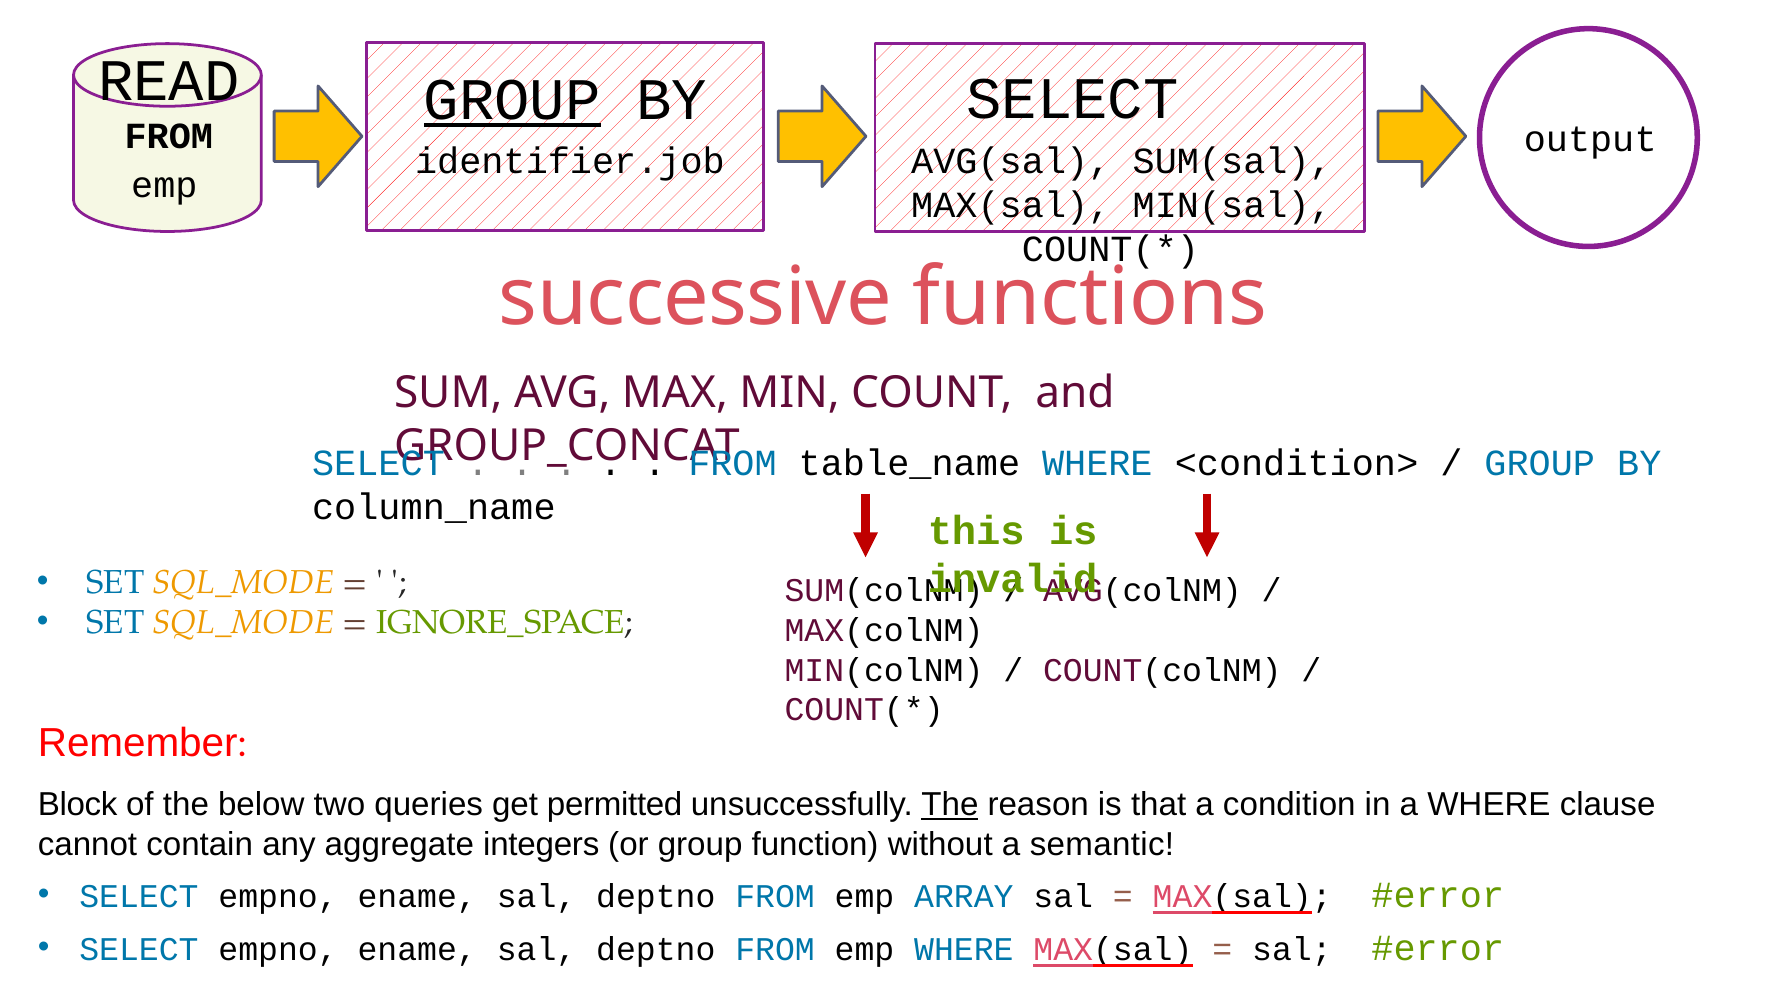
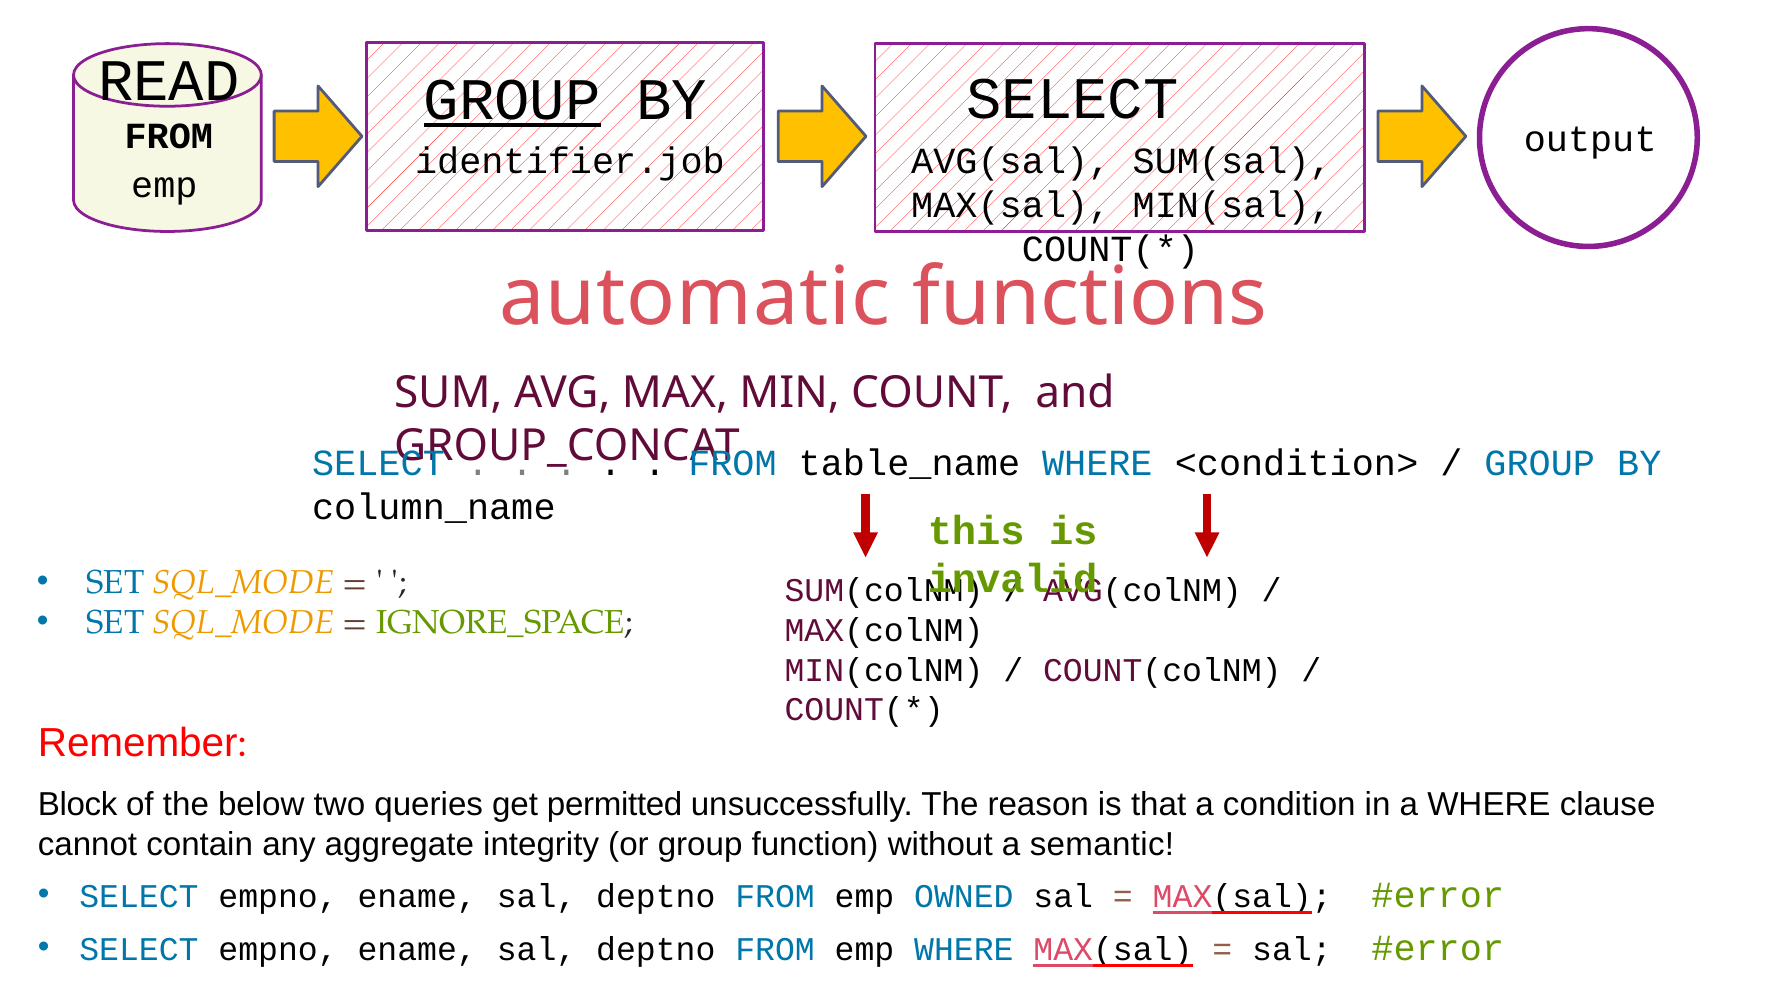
successive: successive -> automatic (695, 298)
The underline: present -> none (950, 804)
integers: integers -> integrity (541, 844)
ARRAY: ARRAY -> OWNED (964, 896)
